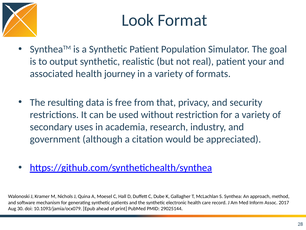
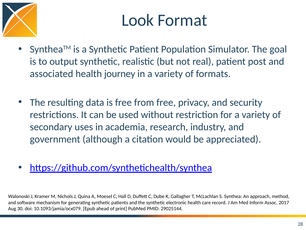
your: your -> post (257, 61)
from that: that -> free (166, 102)
